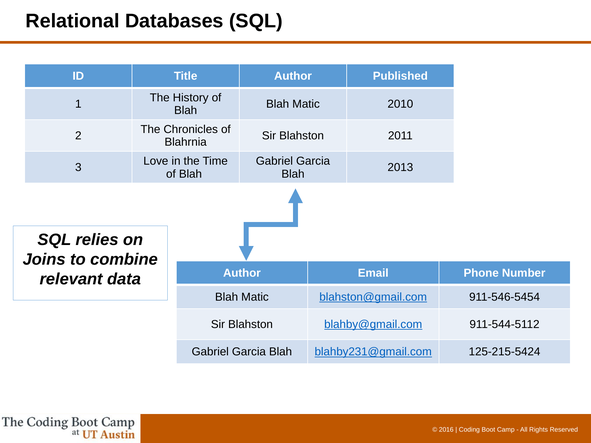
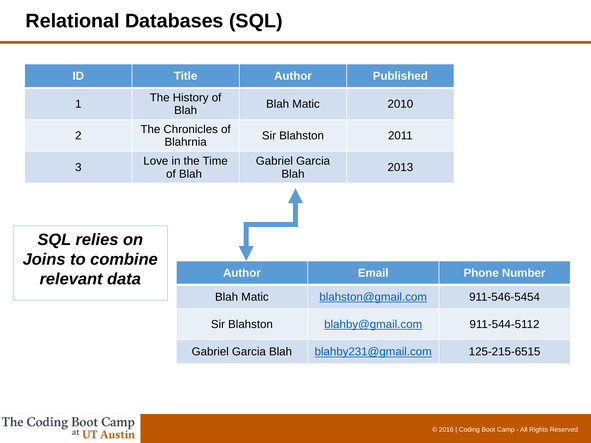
125-215-5424: 125-215-5424 -> 125-215-6515 (505, 352)
